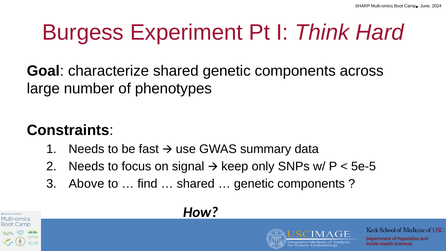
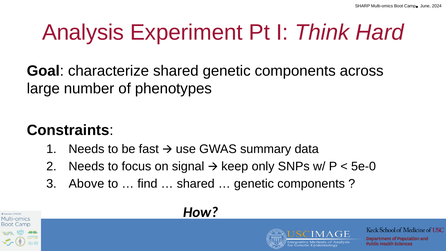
Burgess: Burgess -> Analysis (83, 32)
5e-5: 5e-5 -> 5e-0 (364, 166)
